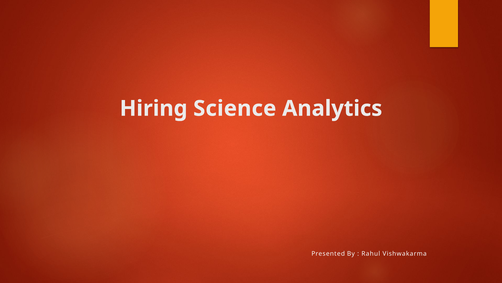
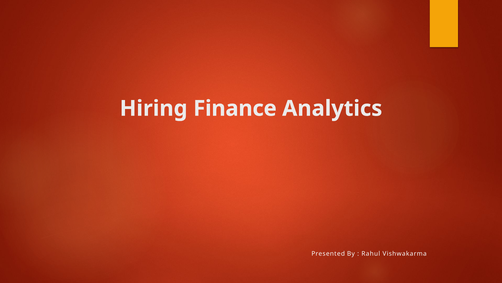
Science: Science -> Finance (235, 108)
